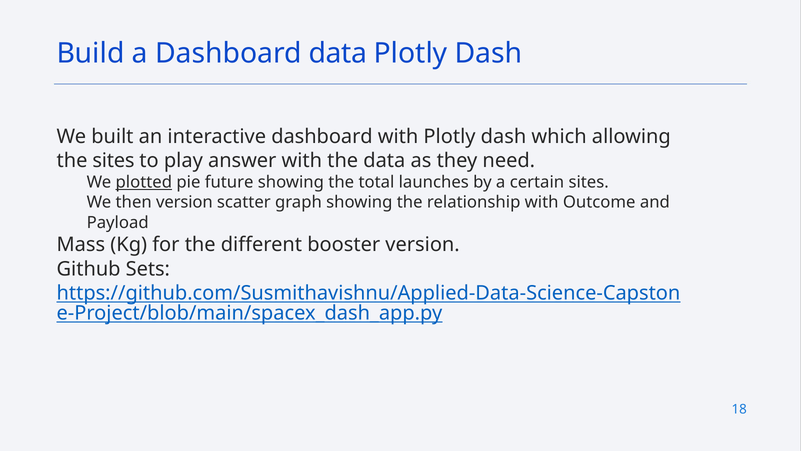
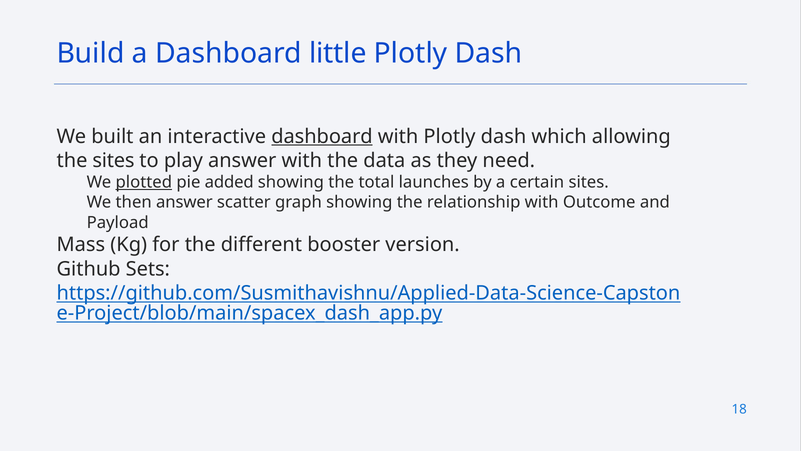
Dashboard data: data -> little (338, 54)
dashboard underline: none -> present (322, 136)
future: future -> added (229, 182)
then version: version -> answer (184, 202)
